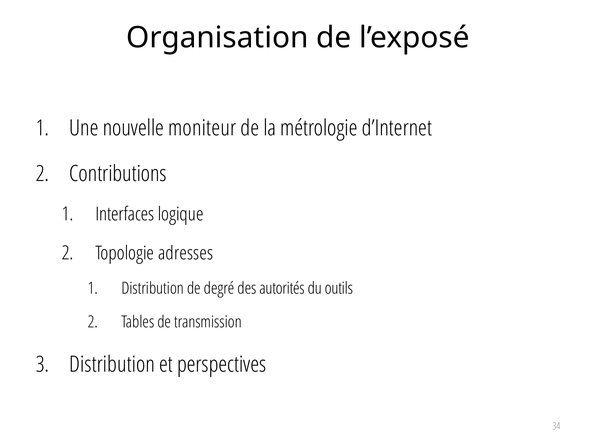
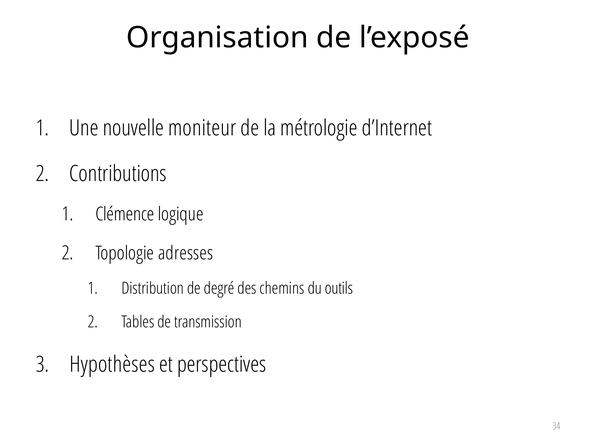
Interfaces: Interfaces -> Clémence (125, 214)
autorités: autorités -> chemins (282, 288)
Distribution: Distribution -> Hypothèses (112, 365)
